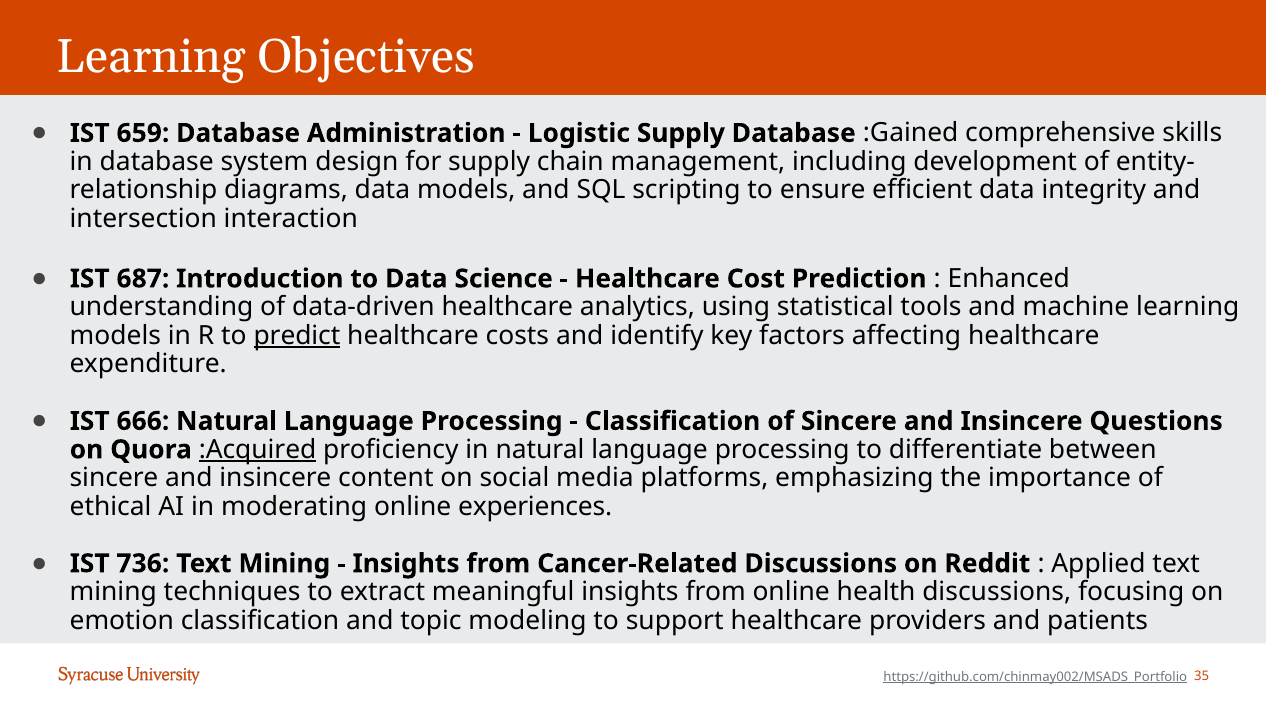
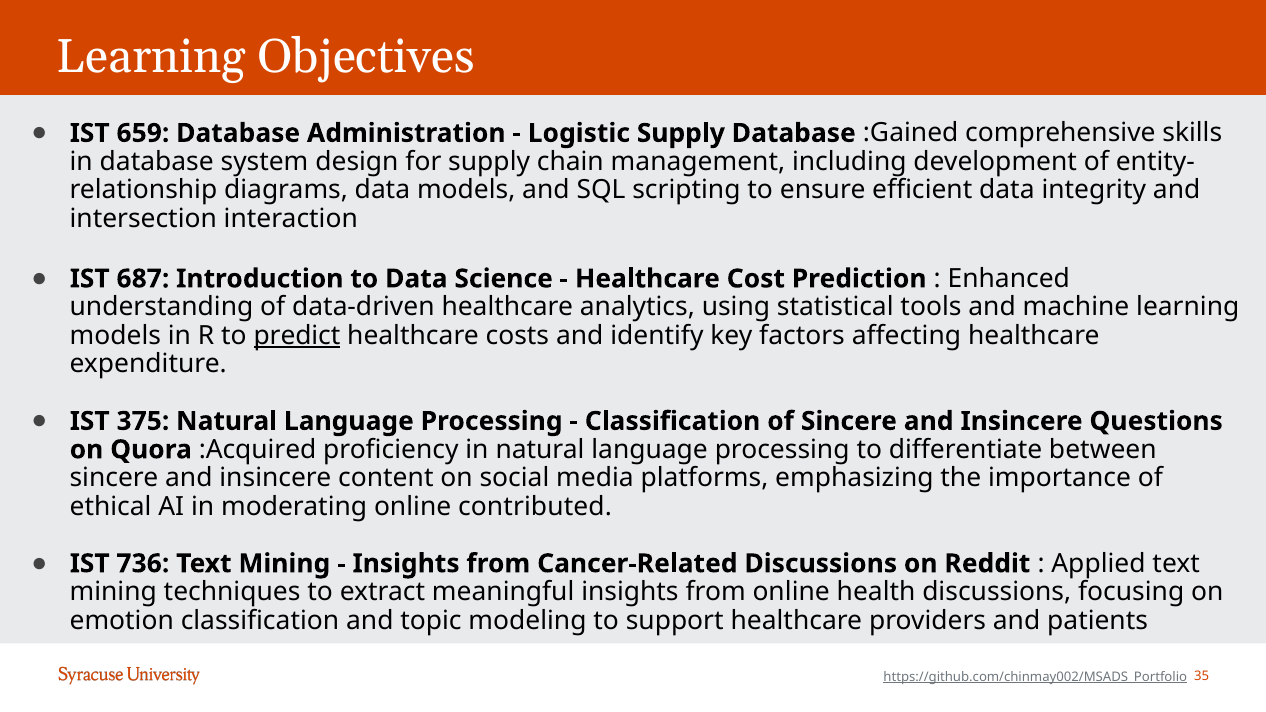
666: 666 -> 375 (143, 421)
:Acquired underline: present -> none (258, 450)
experiences: experiences -> contributed (535, 507)
